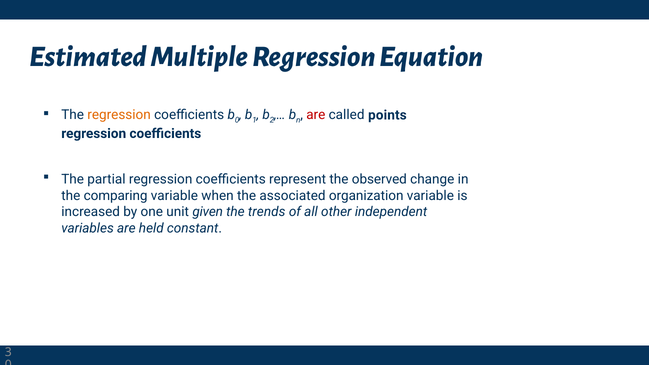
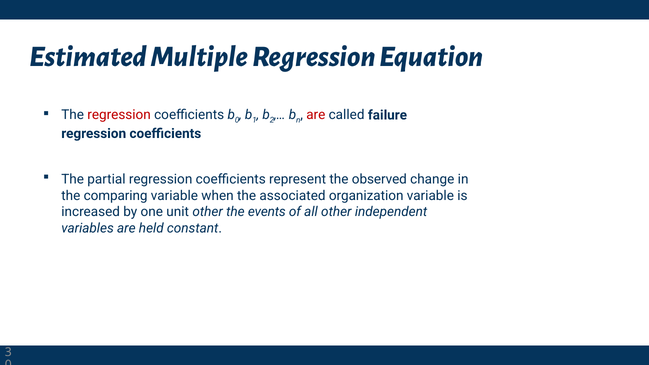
regression colour: orange -> red (119, 115)
points: points -> failure (387, 115)
unit given: given -> other (208, 212)
trends: trends -> events (267, 212)
